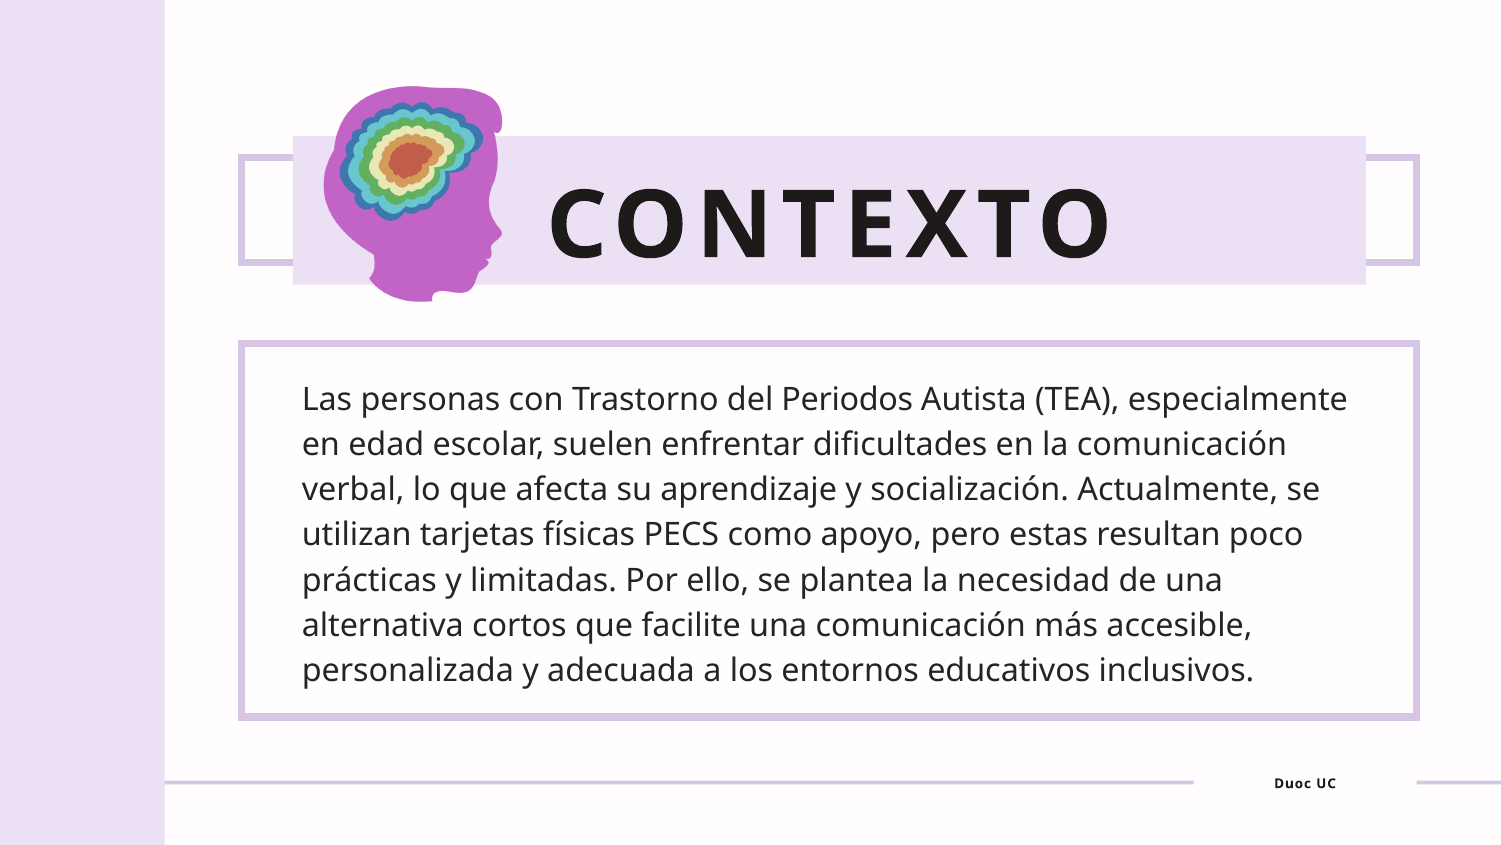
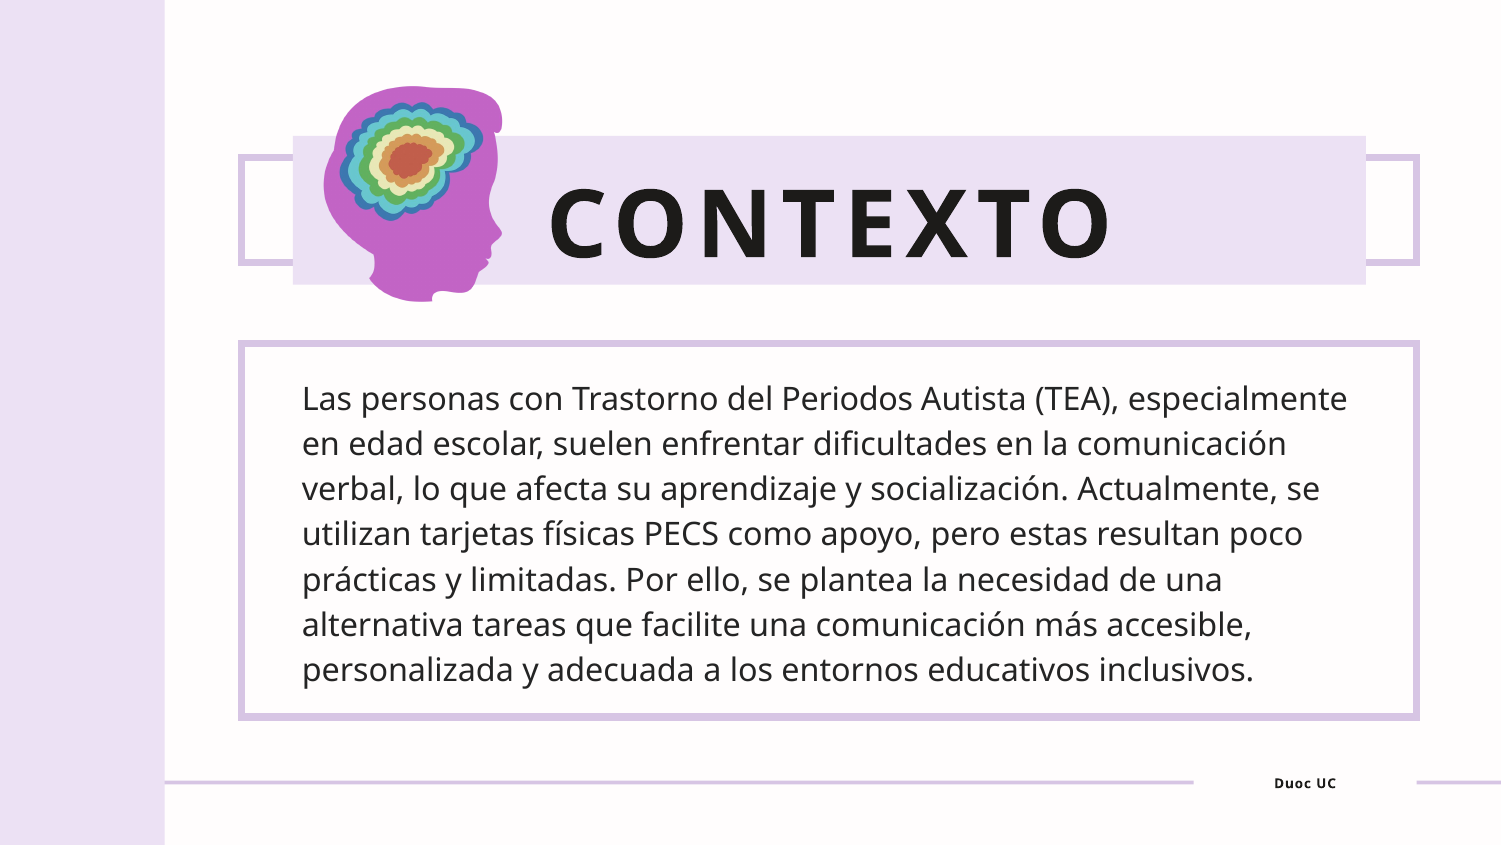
cortos: cortos -> tareas (519, 625)
